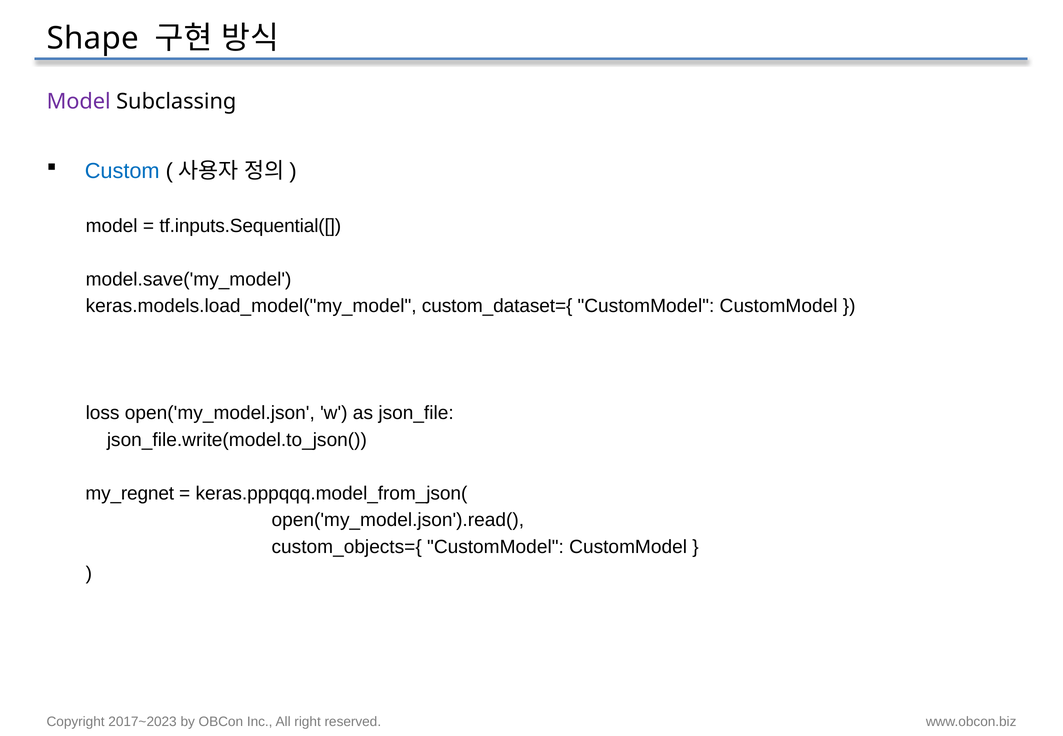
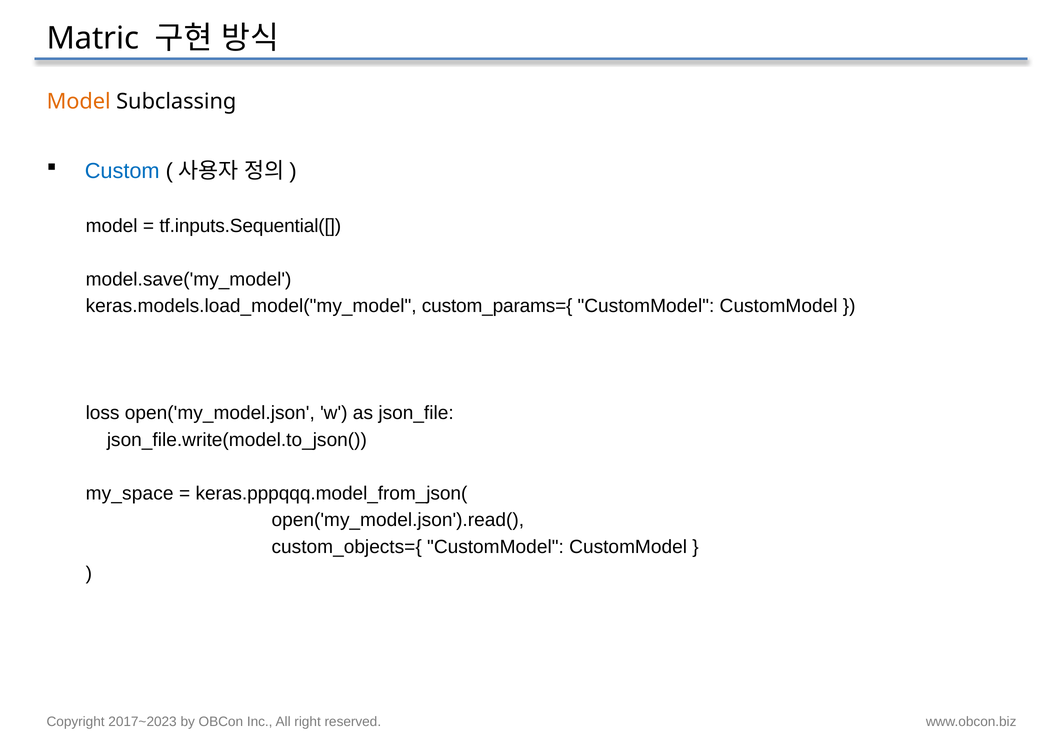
Shape: Shape -> Matric (93, 38)
Model colour: purple -> orange (79, 101)
custom_dataset={: custom_dataset={ -> custom_params={ (497, 306)
my_regnet: my_regnet -> my_space (130, 493)
